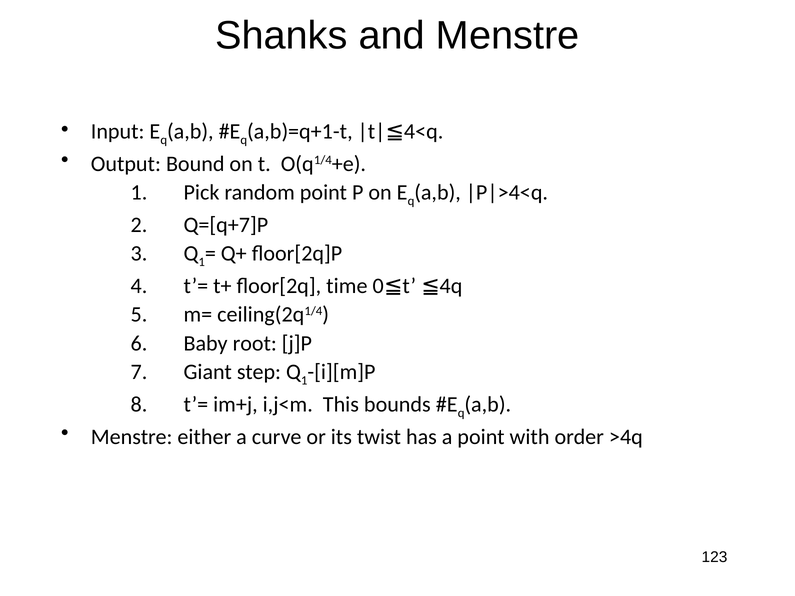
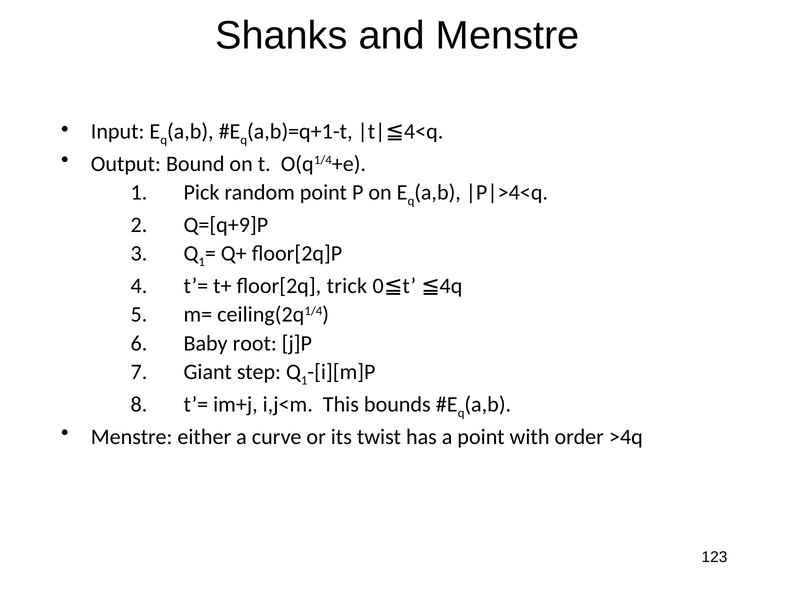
Q=[q+7]P: Q=[q+7]P -> Q=[q+9]P (226, 225)
time: time -> trick (347, 286)
